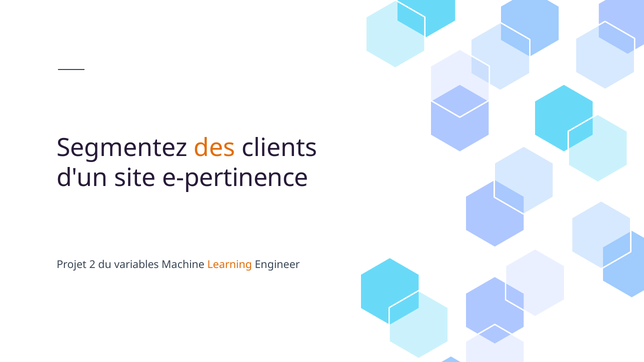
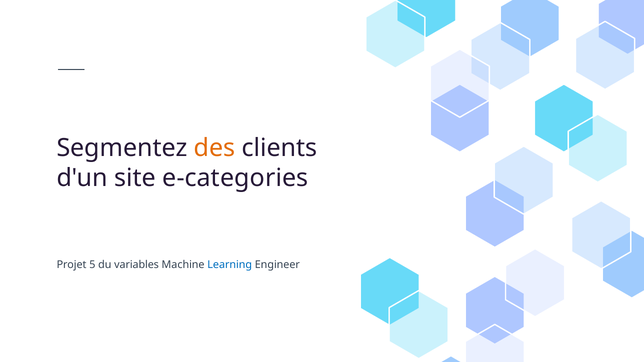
e-pertinence: e-pertinence -> e-categories (235, 178)
2: 2 -> 5 (92, 265)
Learning colour: orange -> blue (230, 265)
